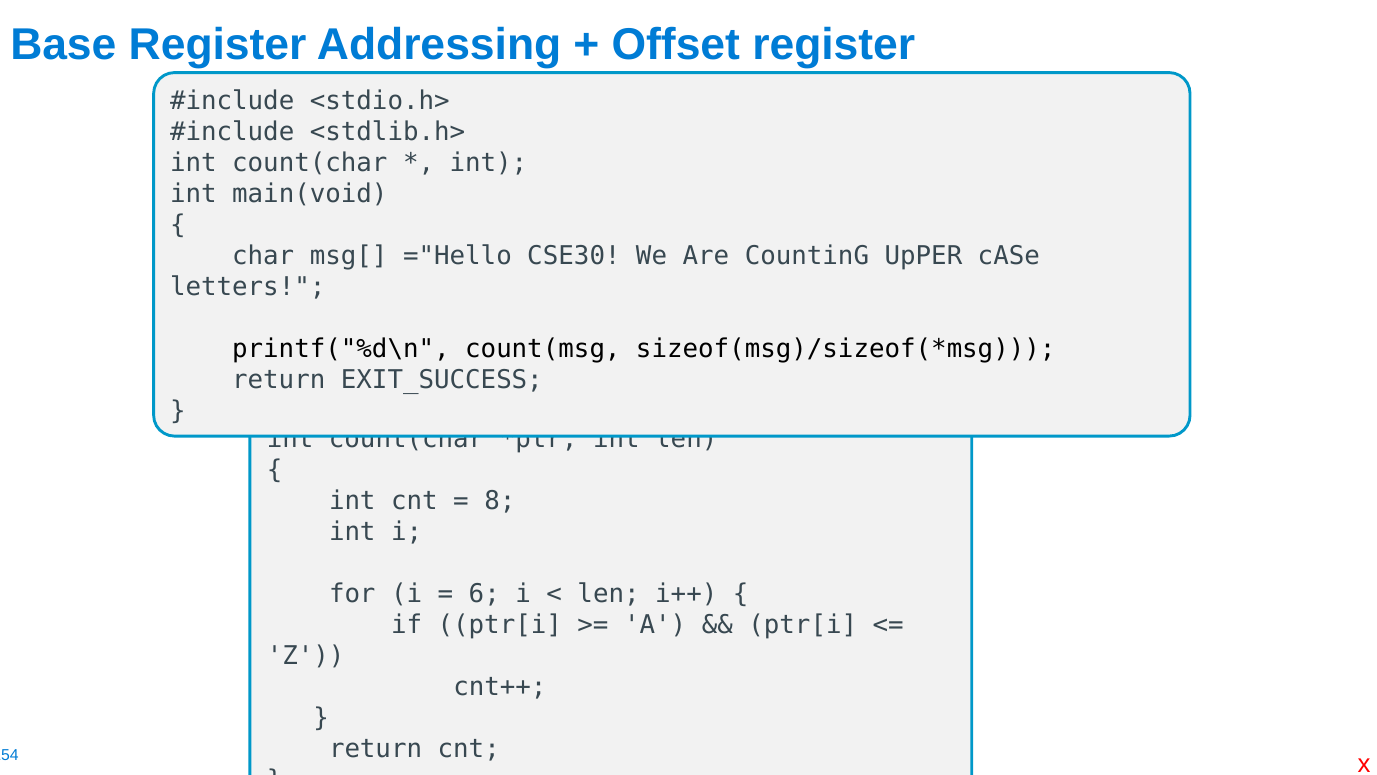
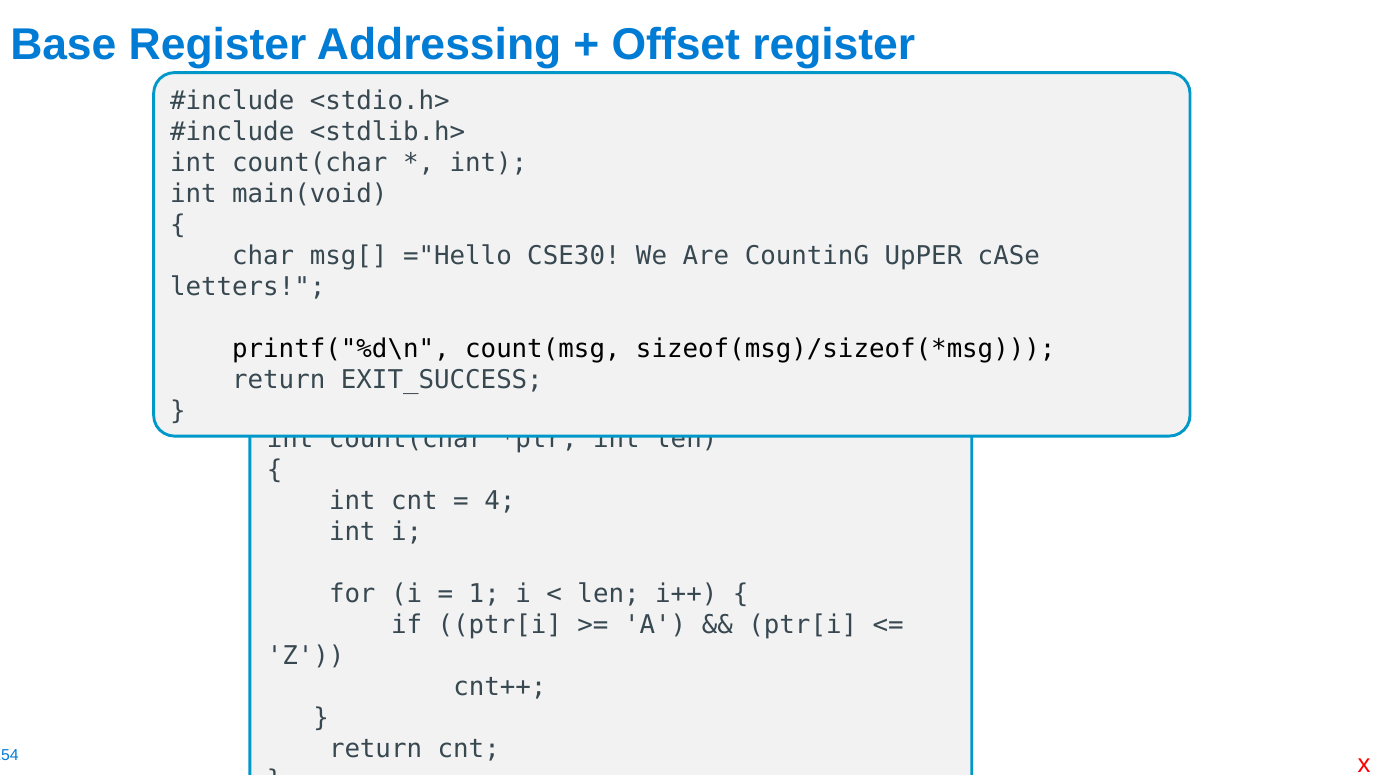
8: 8 -> 4 (500, 501)
6: 6 -> 1 (484, 594)
